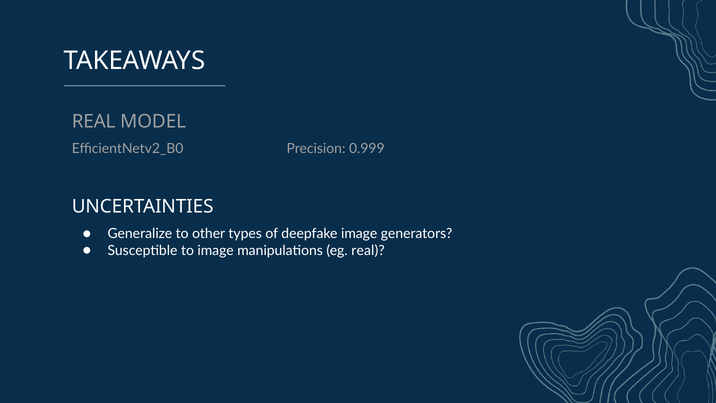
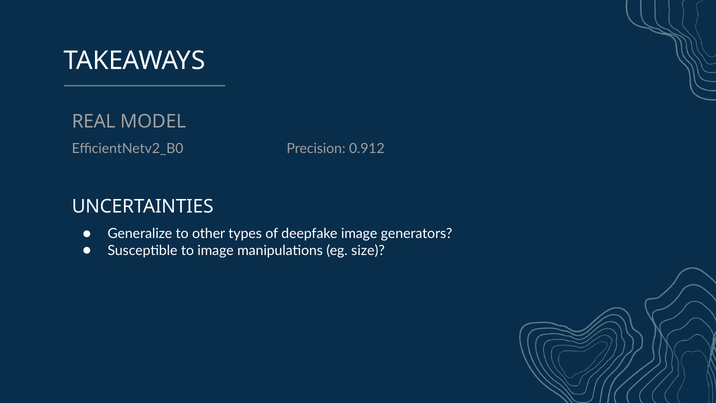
0.999: 0.999 -> 0.912 (367, 149)
eg real: real -> size (368, 250)
